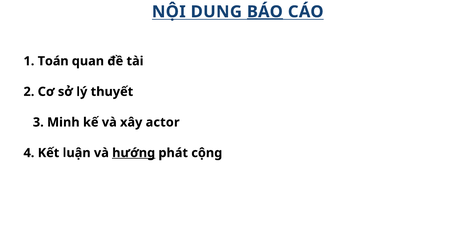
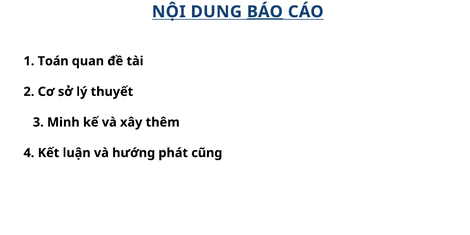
actor: actor -> thêm (163, 122)
hướng underline: present -> none (134, 153)
cộng: cộng -> cũng (207, 153)
